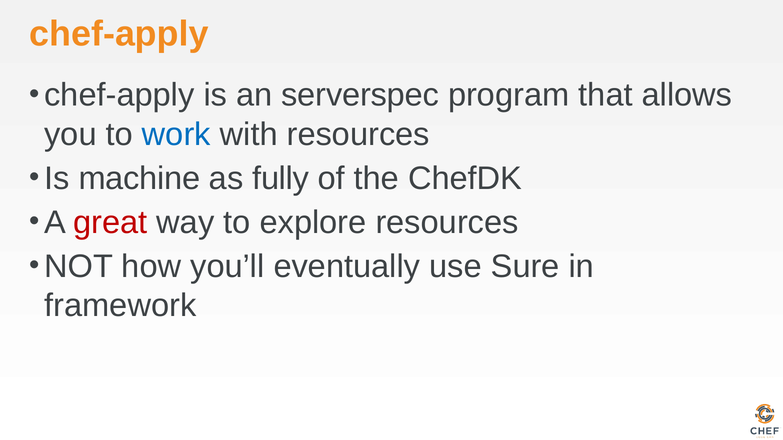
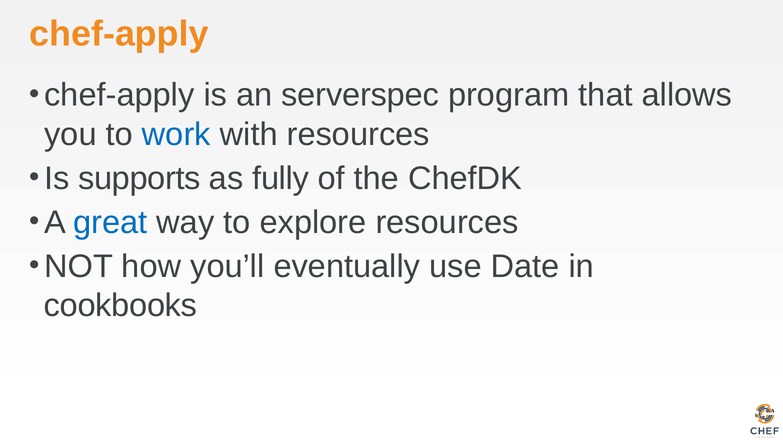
machine: machine -> supports (139, 178)
great colour: red -> blue (110, 222)
Sure: Sure -> Date (525, 267)
framework: framework -> cookbooks (120, 306)
